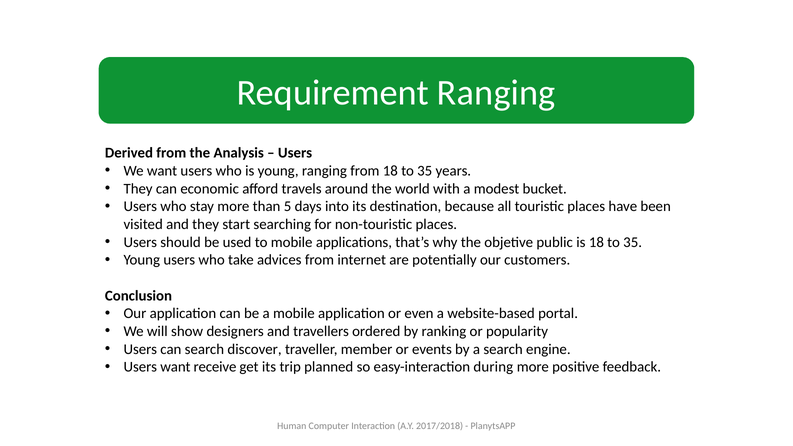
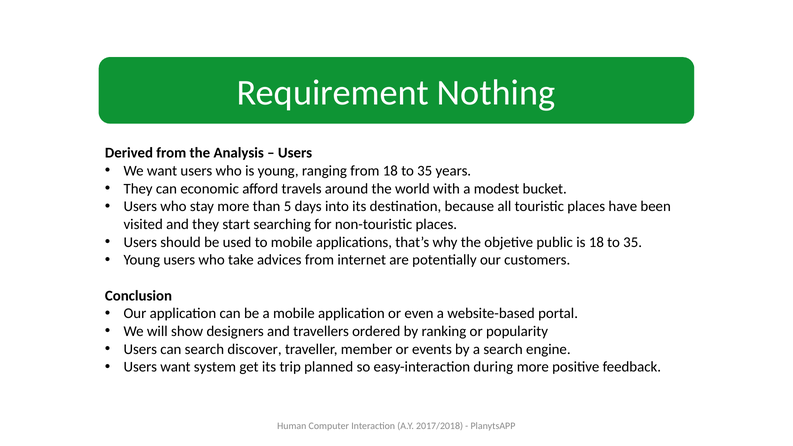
Requirement Ranging: Ranging -> Nothing (496, 93)
receive: receive -> system (215, 367)
